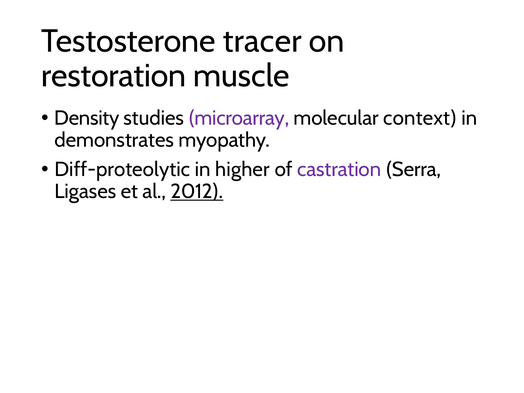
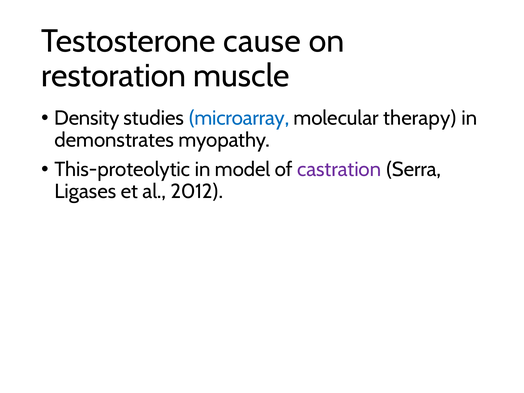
tracer: tracer -> cause (262, 41)
microarray colour: purple -> blue (239, 118)
context: context -> therapy (420, 118)
Diff-proteolytic: Diff-proteolytic -> This-proteolytic (122, 169)
higher: higher -> model (243, 169)
2012 underline: present -> none (197, 191)
